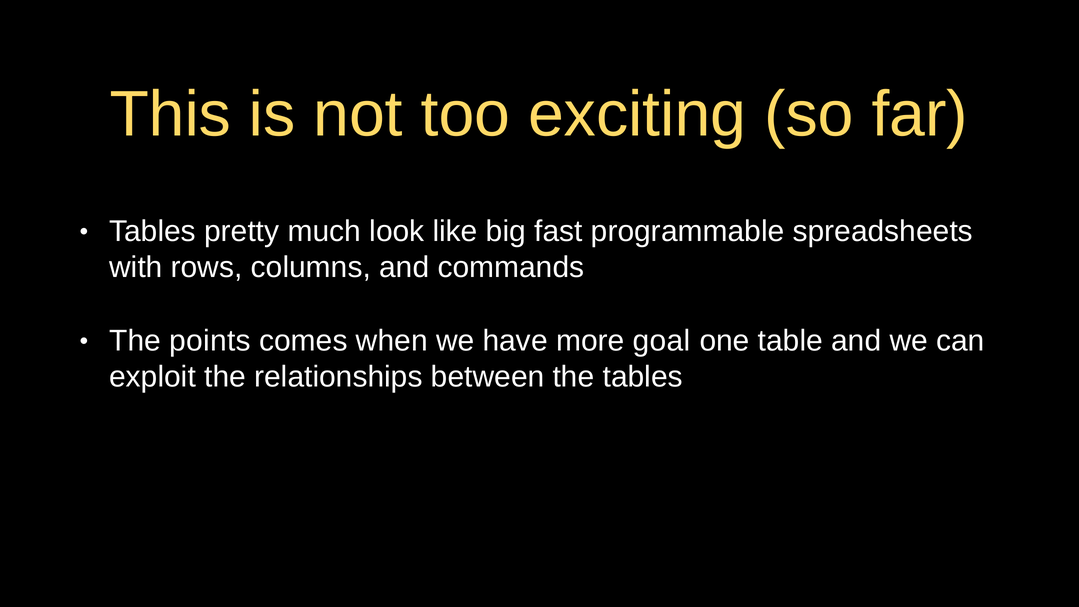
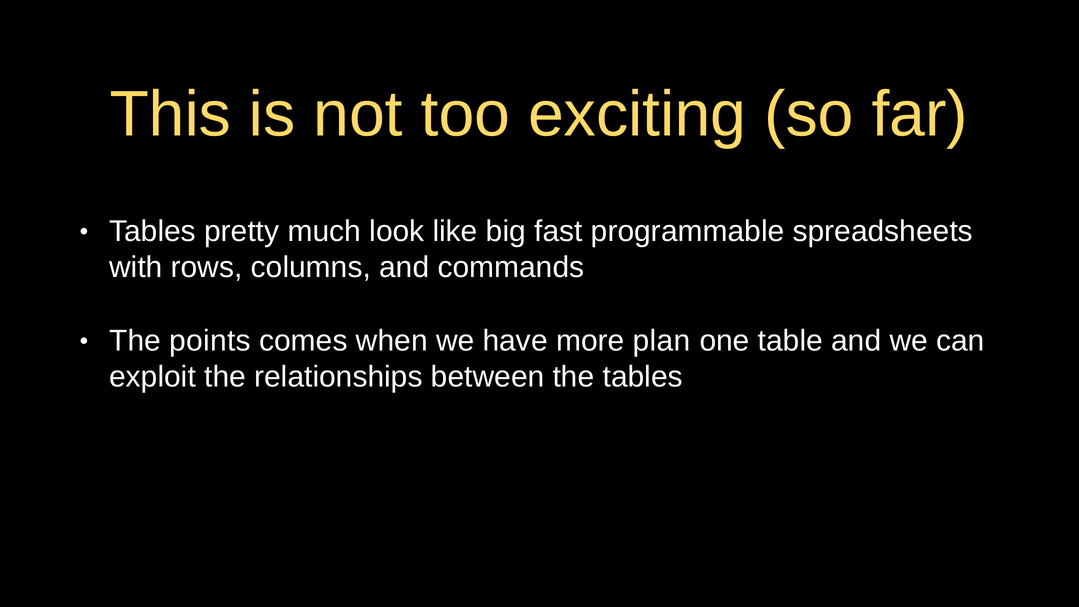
goal: goal -> plan (662, 341)
